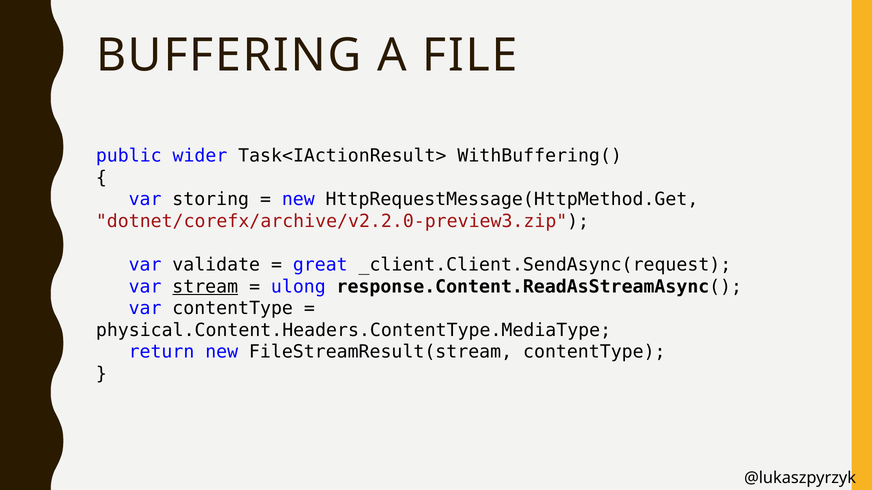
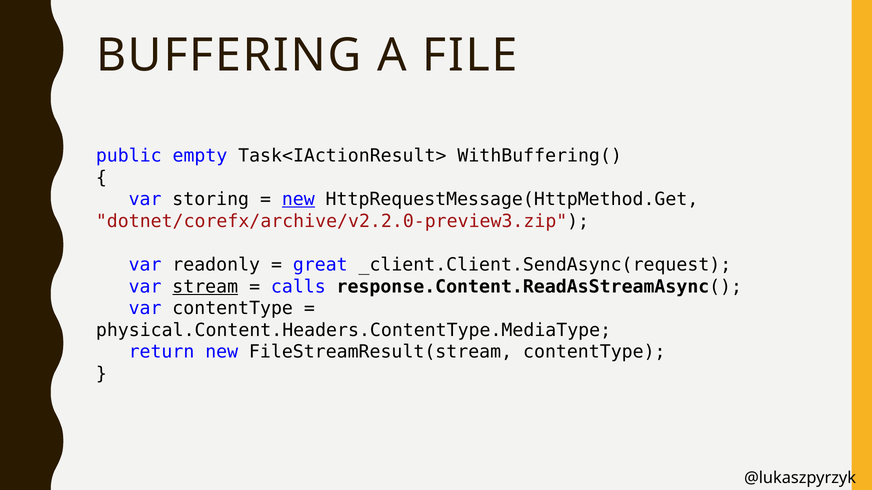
wider: wider -> empty (200, 156)
new underline: none -> present (298, 200)
validate: validate -> readonly (216, 265)
ulong: ulong -> calls (298, 287)
